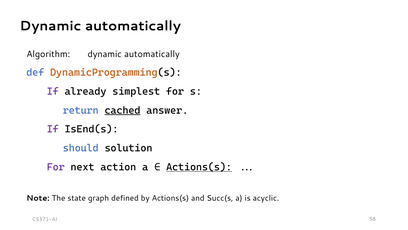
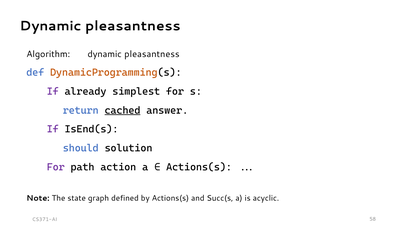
automatically: automatically -> pleasantness (133, 26)
Algorithm dynamic automatically: automatically -> pleasantness (152, 54)
next: next -> path (83, 167)
Actions(s underline: present -> none (199, 167)
